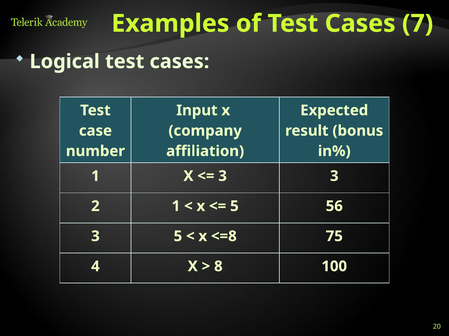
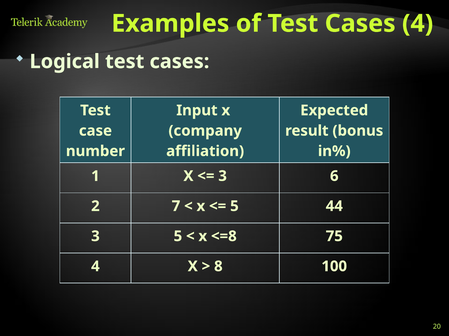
Cases 7: 7 -> 4 (418, 24)
3 3: 3 -> 6 (334, 176)
2 1: 1 -> 7 (176, 207)
56: 56 -> 44 (334, 207)
